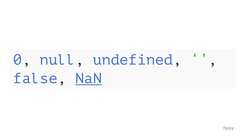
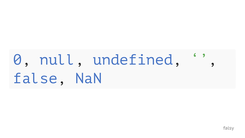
NaN underline: present -> none (89, 78)
